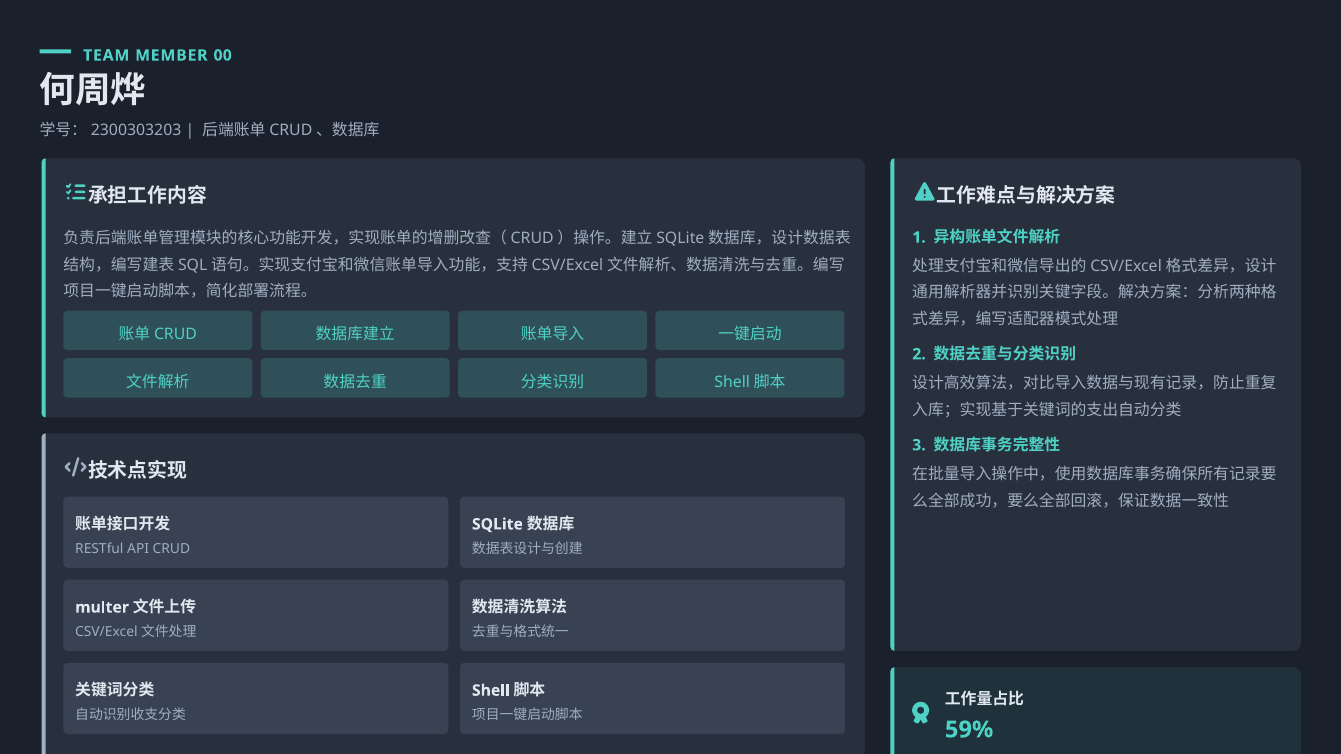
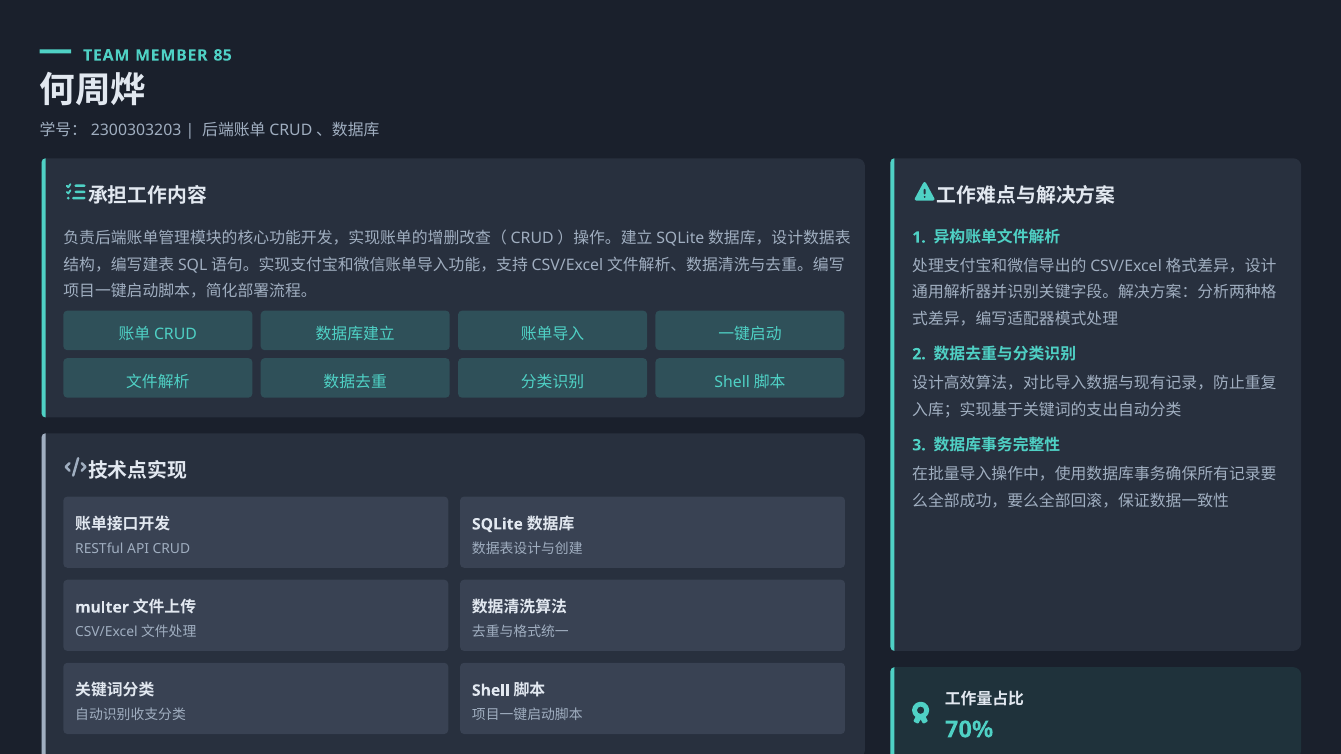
00: 00 -> 85 (223, 55)
59%: 59% -> 70% (969, 730)
